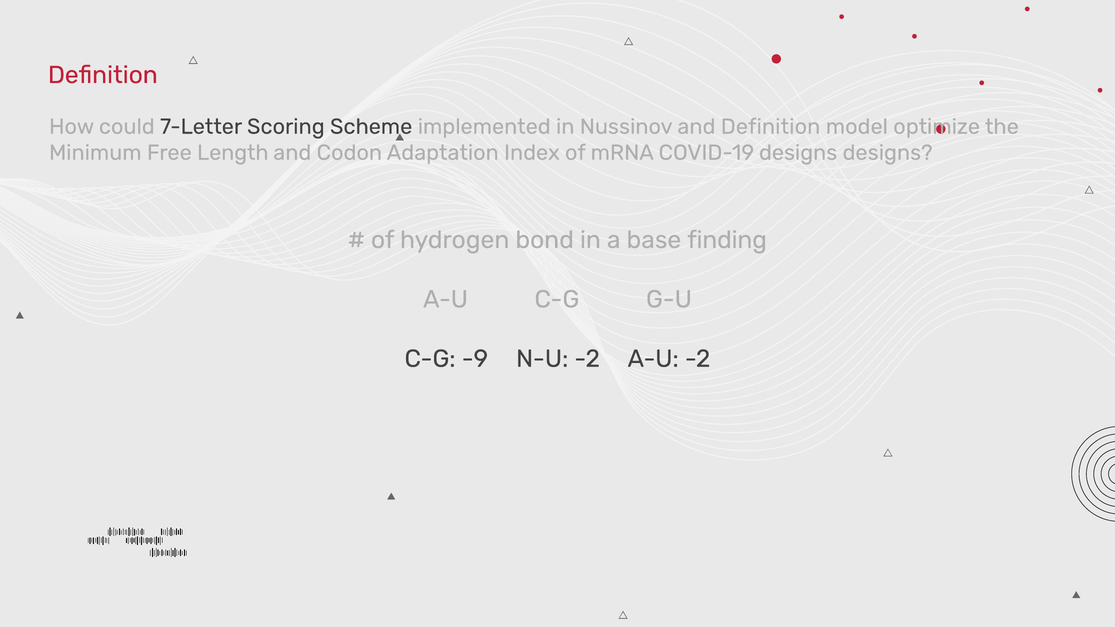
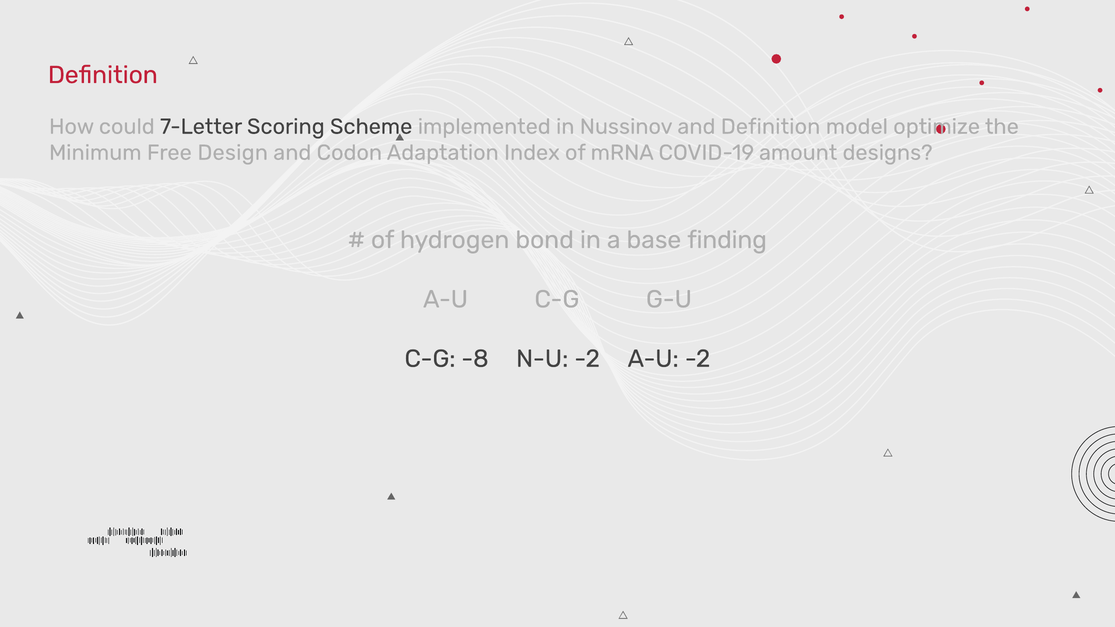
Length: Length -> Design (233, 153)
COVID-19 designs: designs -> amount (798, 153)
-9: -9 -> -8 (475, 359)
